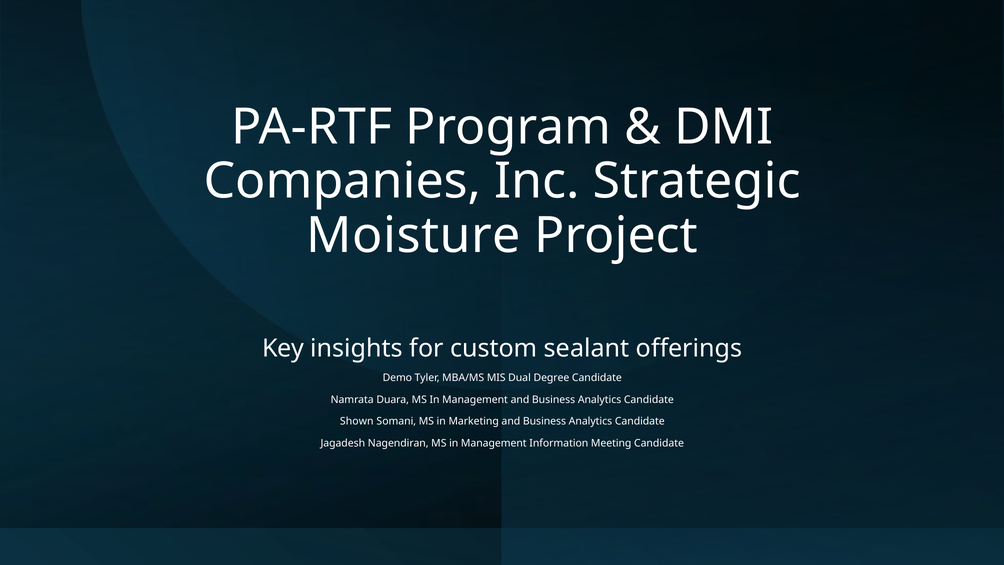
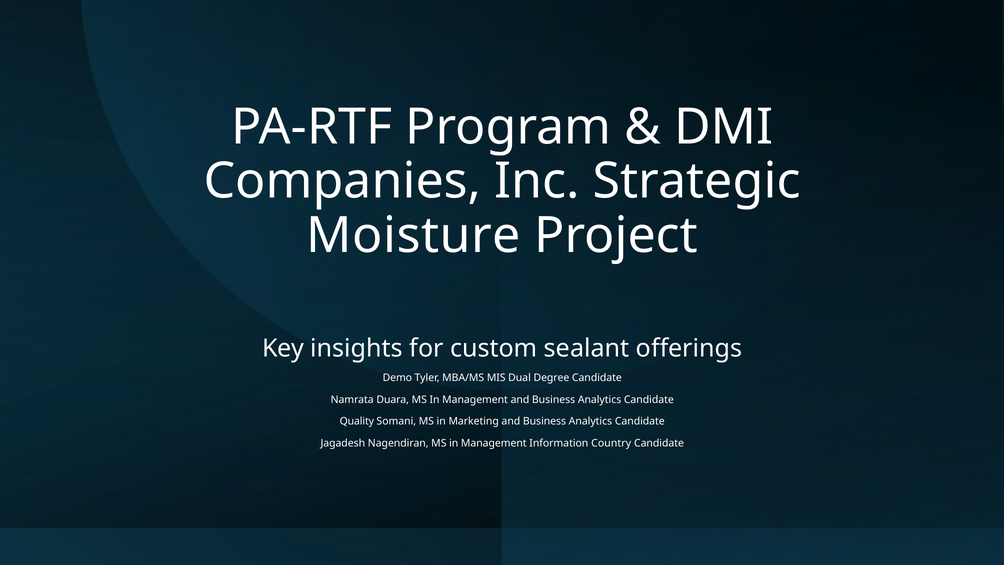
Shown: Shown -> Quality (357, 421)
Meeting: Meeting -> Country (611, 443)
